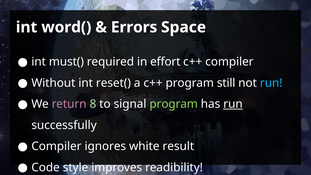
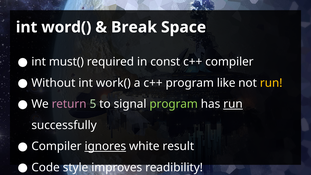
Errors: Errors -> Break (134, 27)
effort: effort -> const (165, 62)
reset(: reset( -> work( (113, 83)
still: still -> like (226, 83)
run colour: light blue -> yellow (271, 83)
8: 8 -> 5 (93, 104)
ignores underline: none -> present (105, 146)
